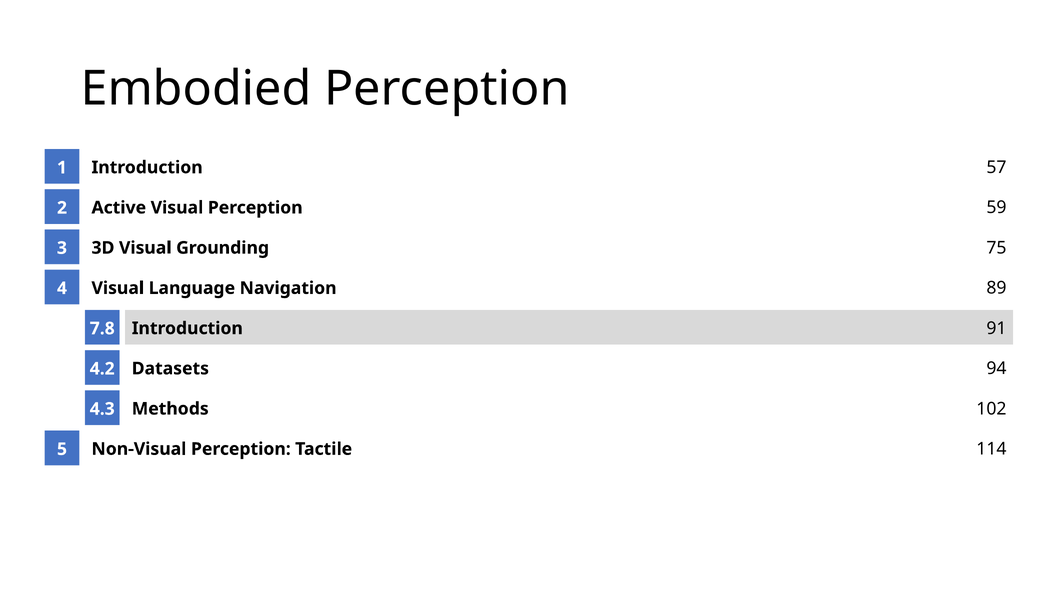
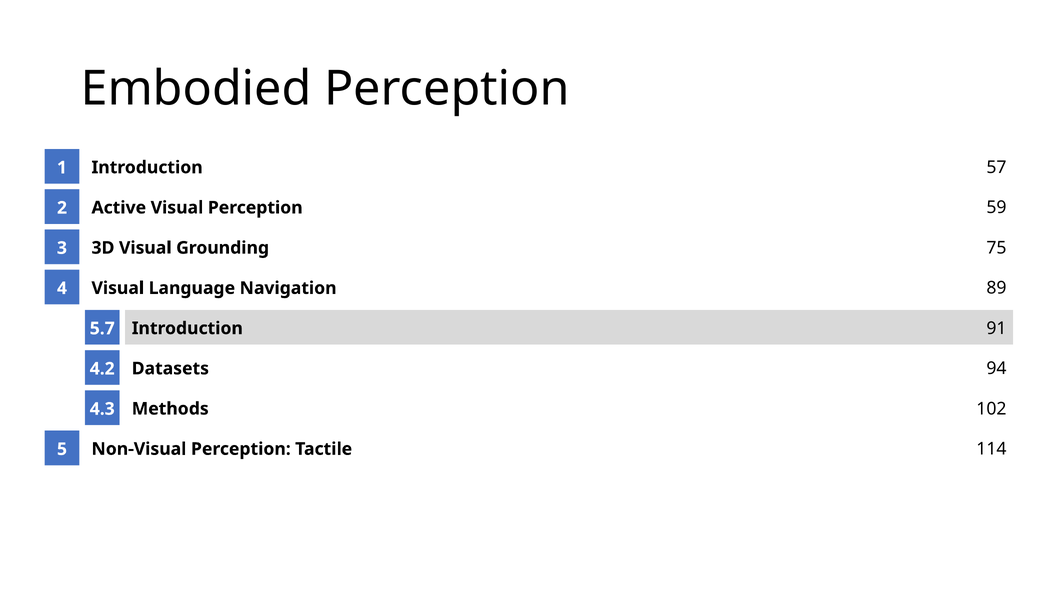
7.8: 7.8 -> 5.7 (102, 329)
